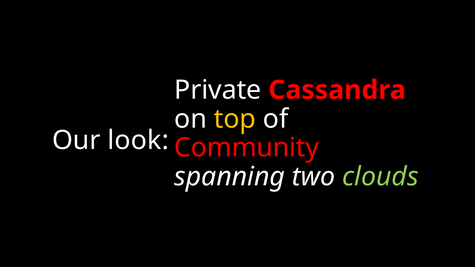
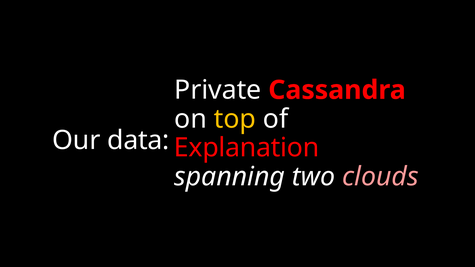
look: look -> data (138, 140)
Community: Community -> Explanation (247, 148)
clouds colour: light green -> pink (380, 177)
